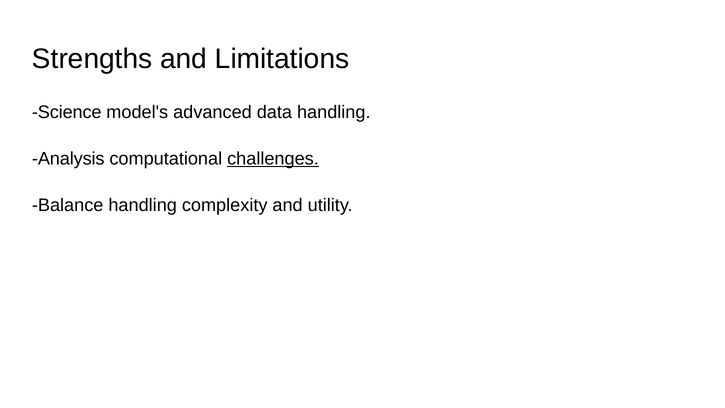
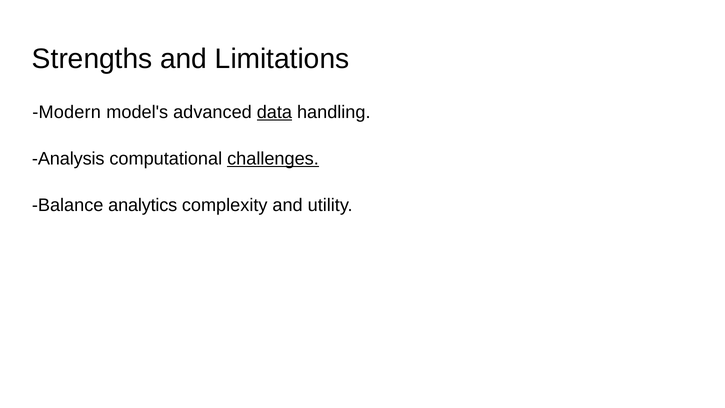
Science: Science -> Modern (67, 112)
data underline: none -> present (274, 112)
Balance handling: handling -> analytics (143, 205)
